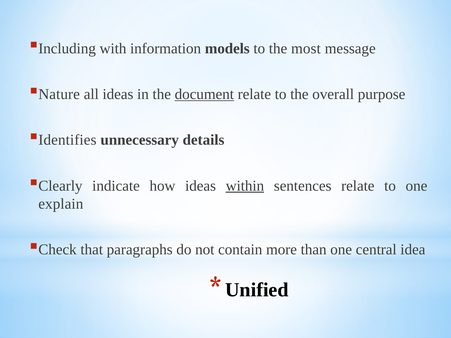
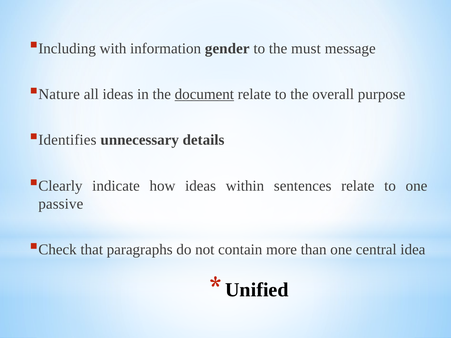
models: models -> gender (227, 48)
most: most -> must (306, 48)
within underline: present -> none (245, 186)
explain: explain -> passive (61, 204)
